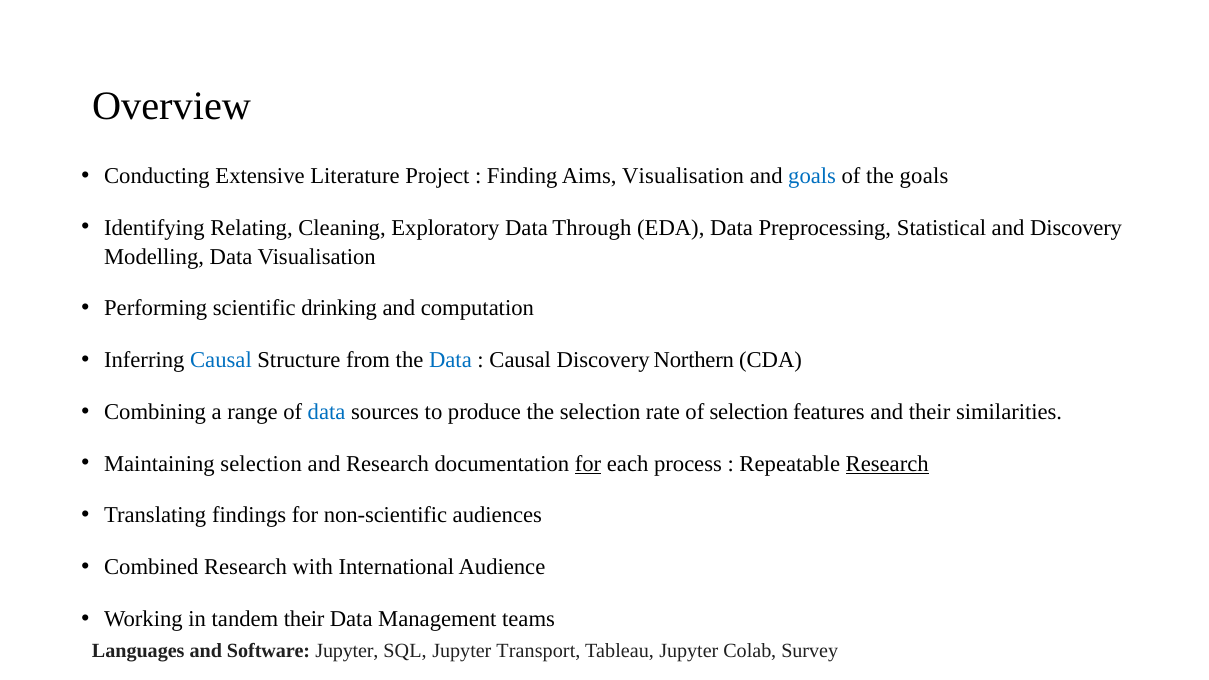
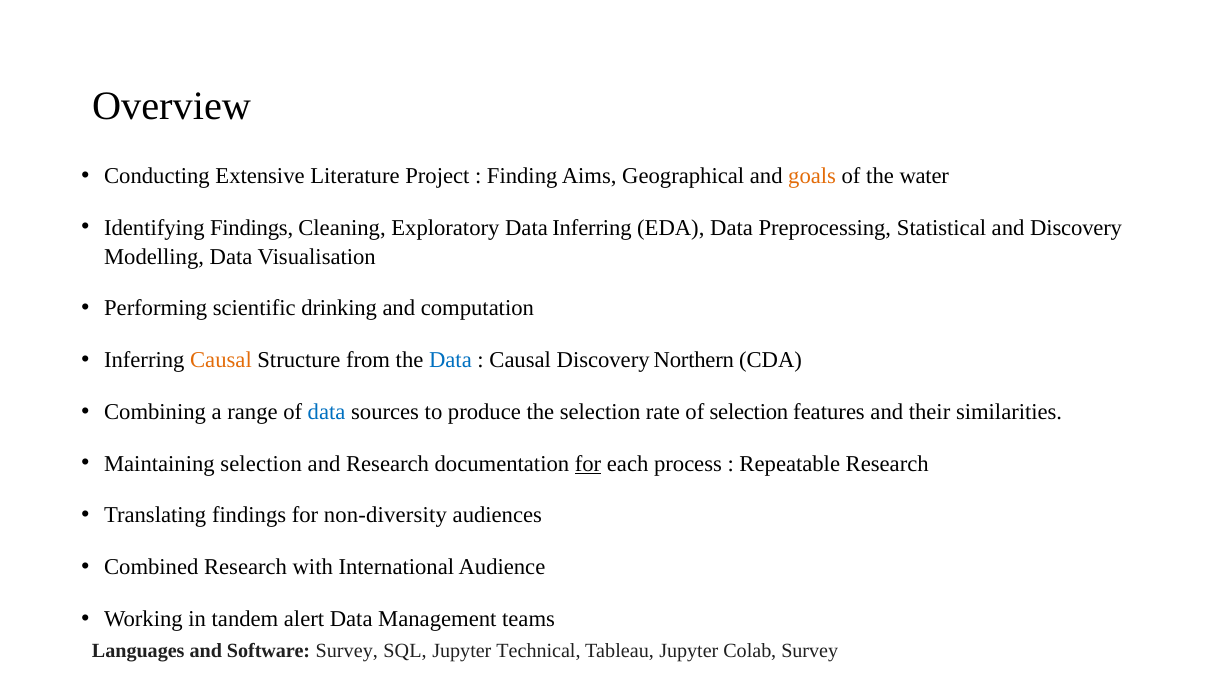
Aims Visualisation: Visualisation -> Geographical (683, 176)
goals colour: blue -> orange (812, 176)
the goals: goals -> water (924, 176)
Identifying Relating: Relating -> Findings (252, 228)
Data Through: Through -> Inferring (592, 228)
Causal colour: blue -> orange (221, 360)
Research underline: present -> none (887, 464)
non-scientific: non-scientific -> non-diversity (385, 516)
tandem their: their -> alert (304, 619)
Software Jupyter: Jupyter -> Survey (347, 651)
Transport: Transport -> Technical (539, 651)
